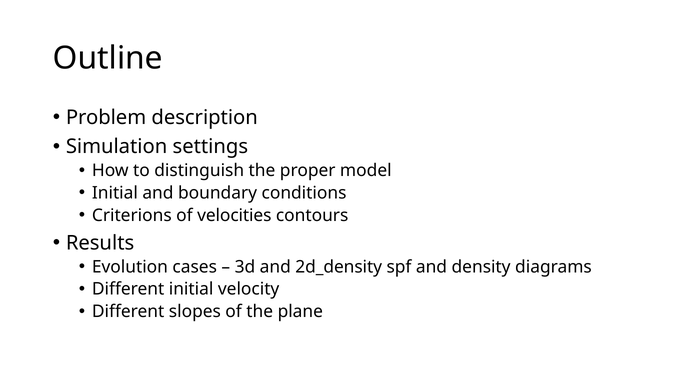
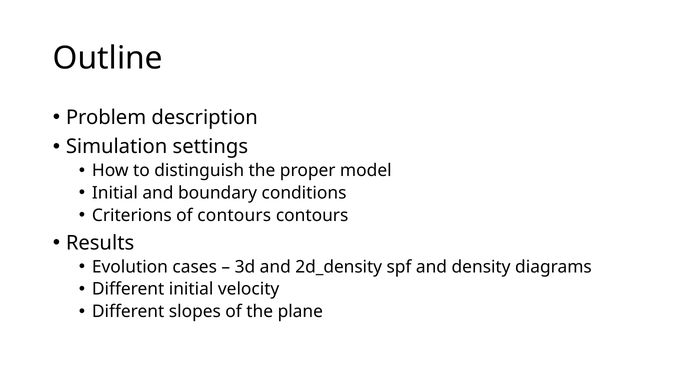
of velocities: velocities -> contours (234, 215)
